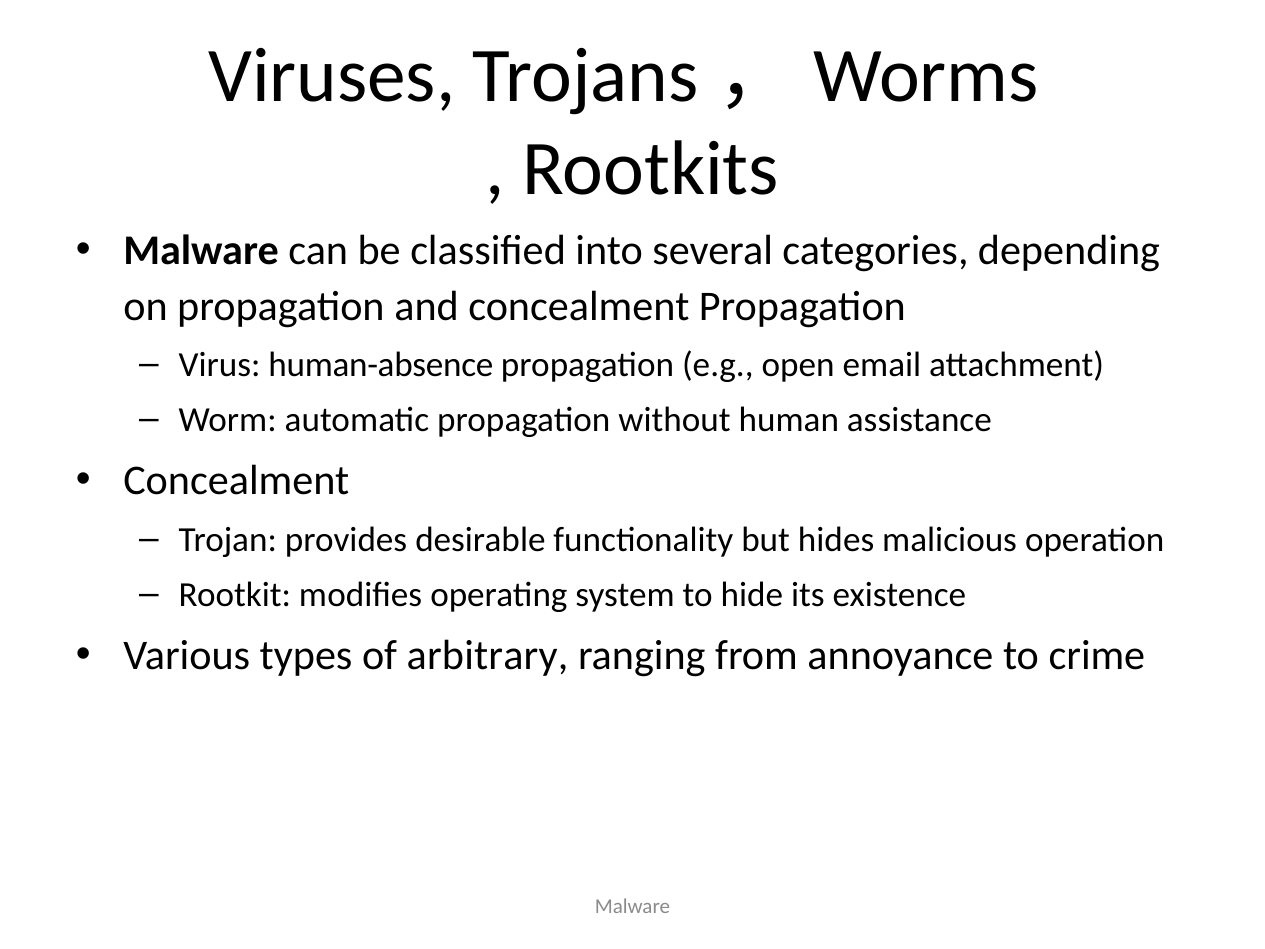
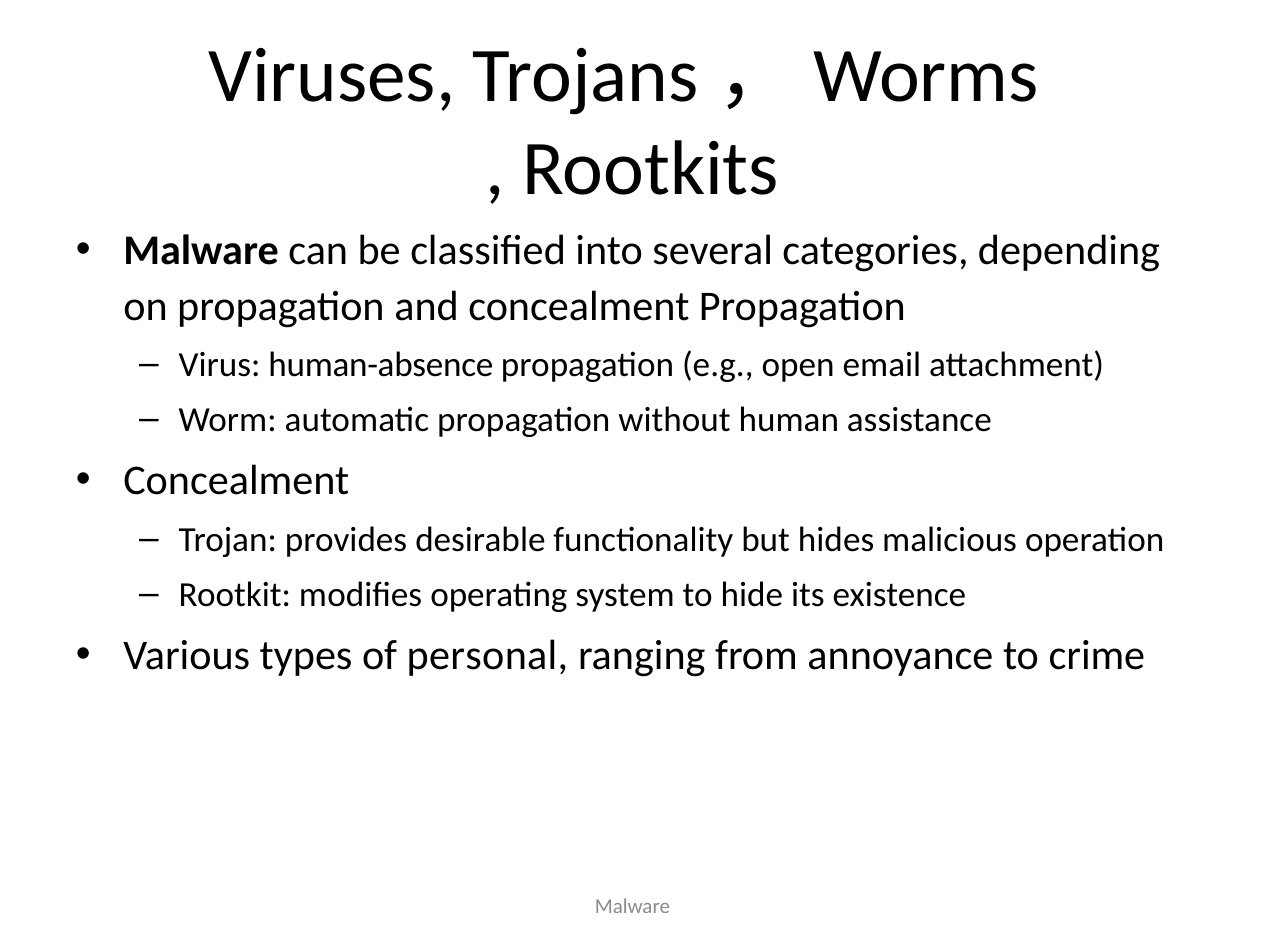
arbitrary: arbitrary -> personal (487, 656)
